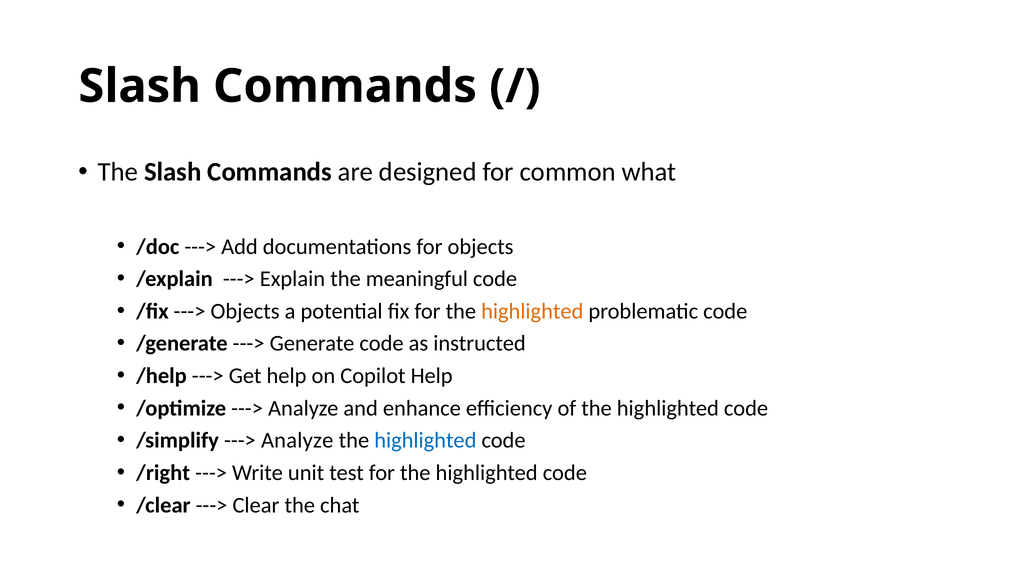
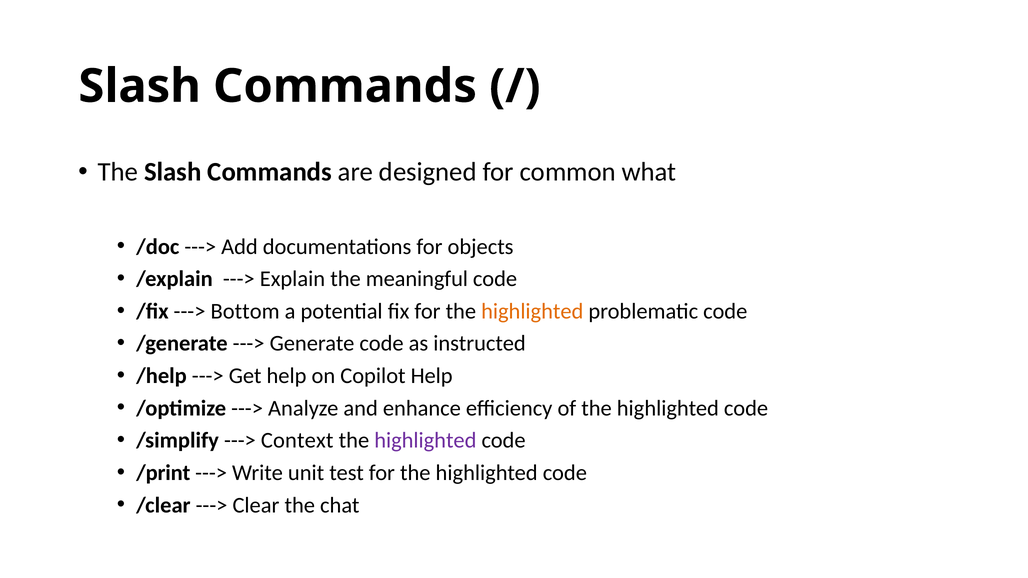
Objects: Objects -> Bottom (245, 311)
Analyze: Analyze -> Context (297, 441)
highlighted colour: blue -> purple (425, 441)
/right: /right -> /print (163, 473)
